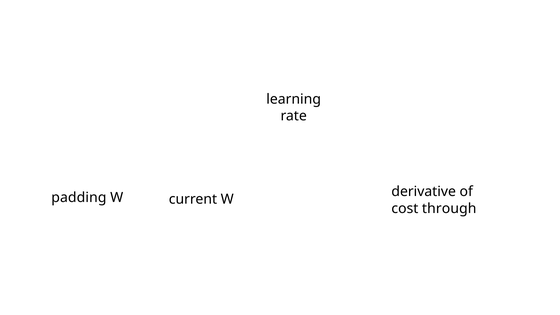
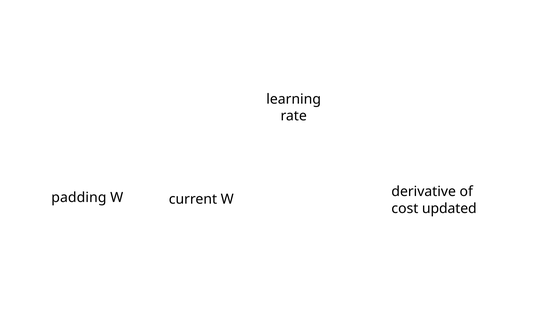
through: through -> updated (449, 208)
